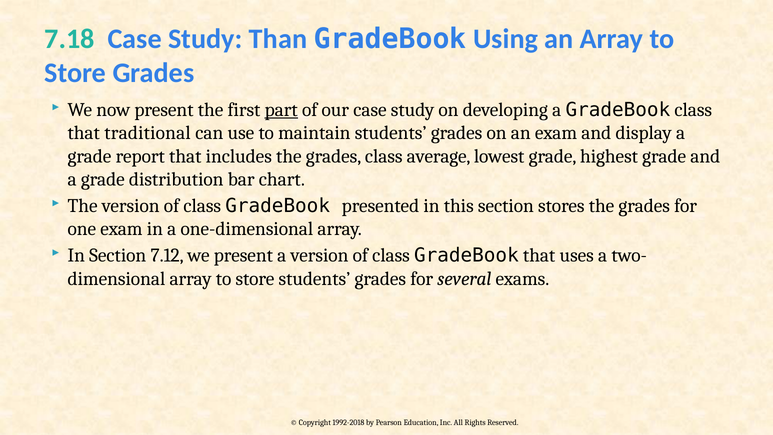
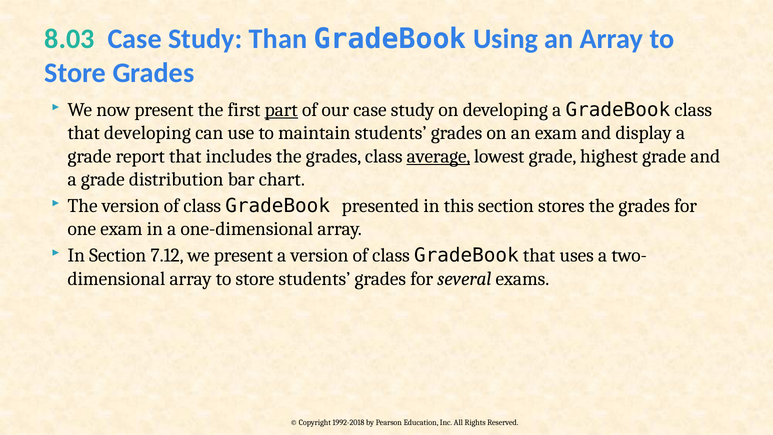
7.18: 7.18 -> 8.03 (69, 39)
that traditional: traditional -> developing (148, 133)
average underline: none -> present (439, 156)
